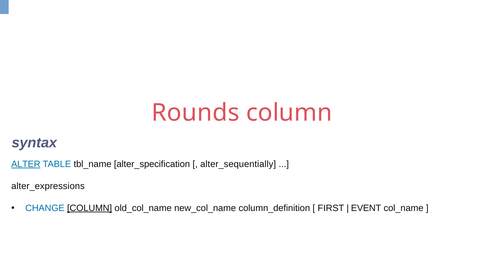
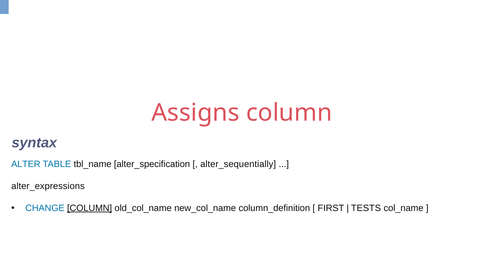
Rounds: Rounds -> Assigns (195, 113)
ALTER underline: present -> none (26, 165)
EVENT: EVENT -> TESTS (366, 209)
